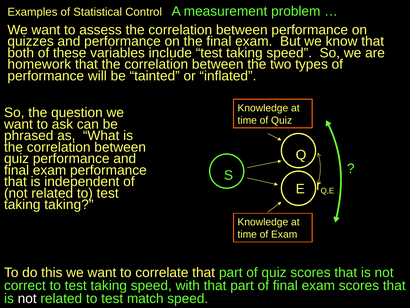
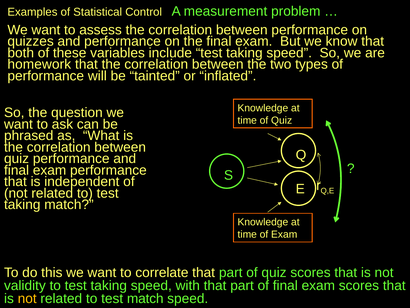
taking taking: taking -> match (69, 204)
correct: correct -> validity (25, 285)
not colour: white -> yellow (27, 298)
